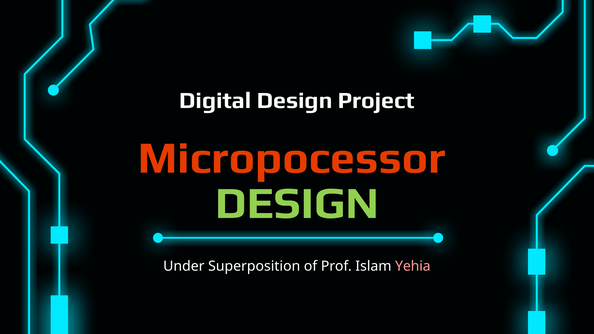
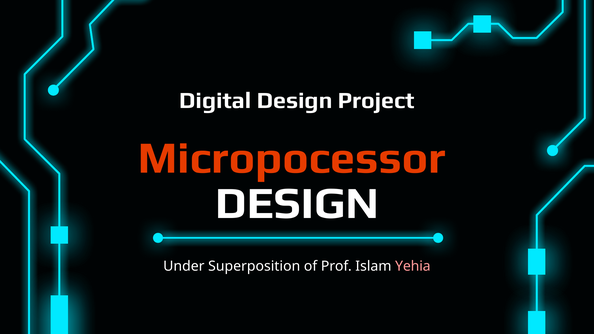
DESIGN colour: light green -> white (297, 204)
